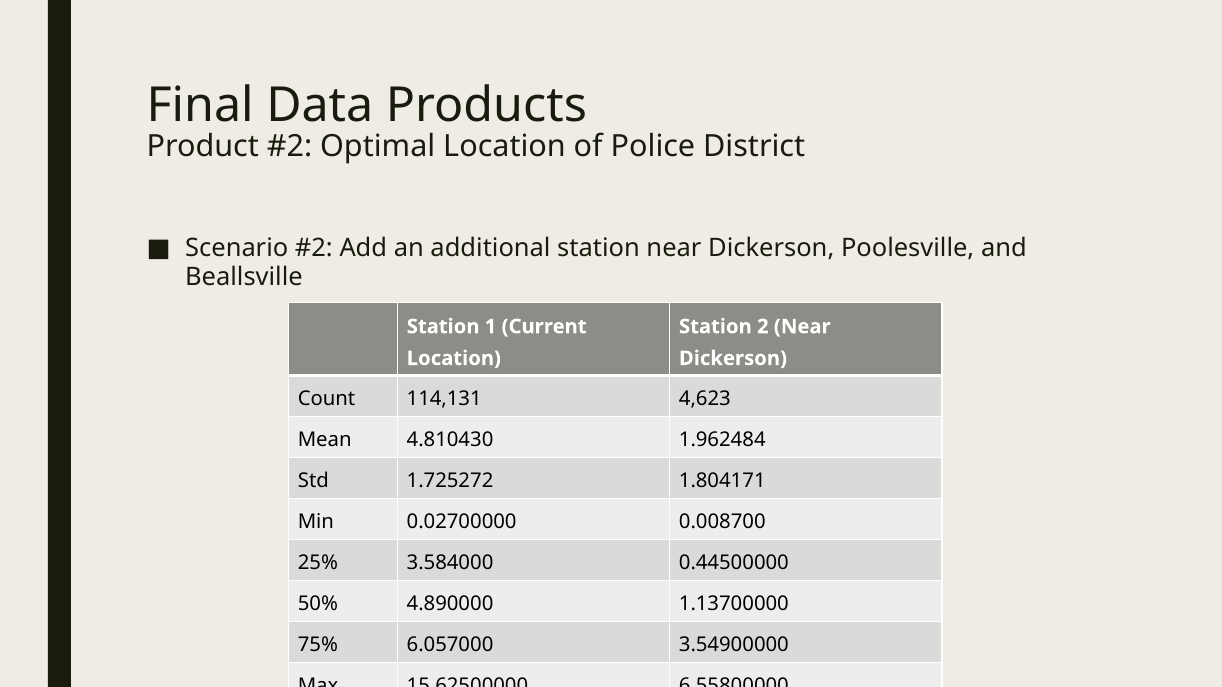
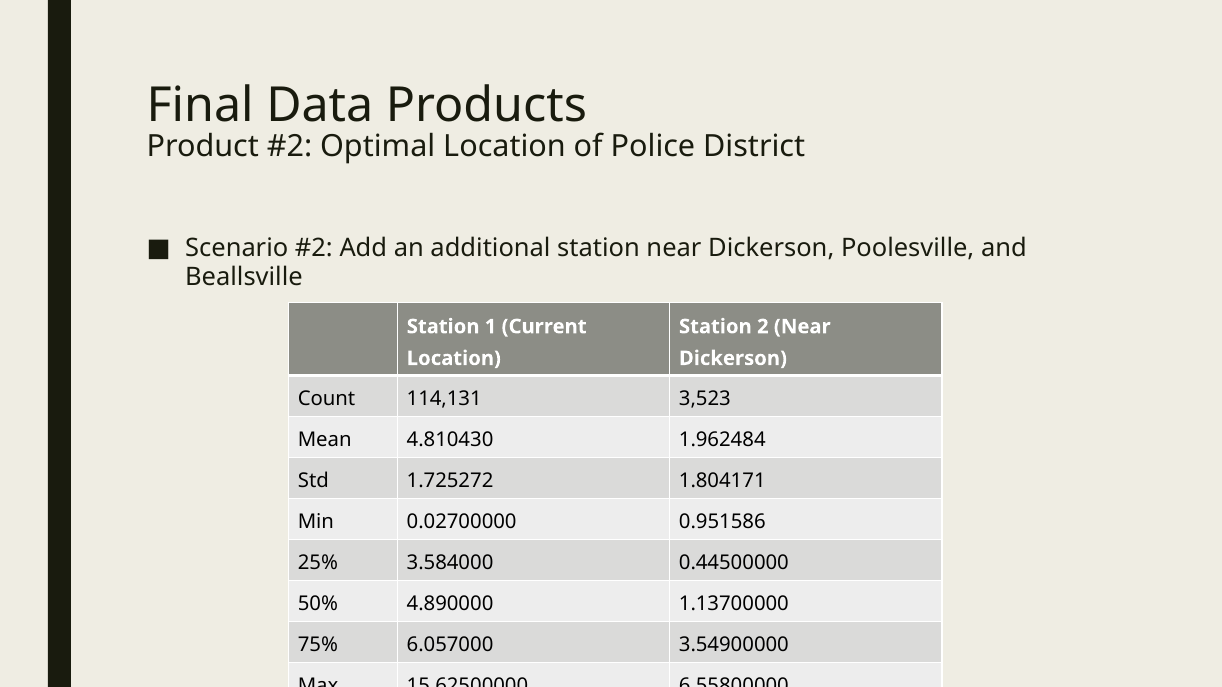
4,623: 4,623 -> 3,523 (705, 399)
0.008700: 0.008700 -> 0.951586 (722, 522)
